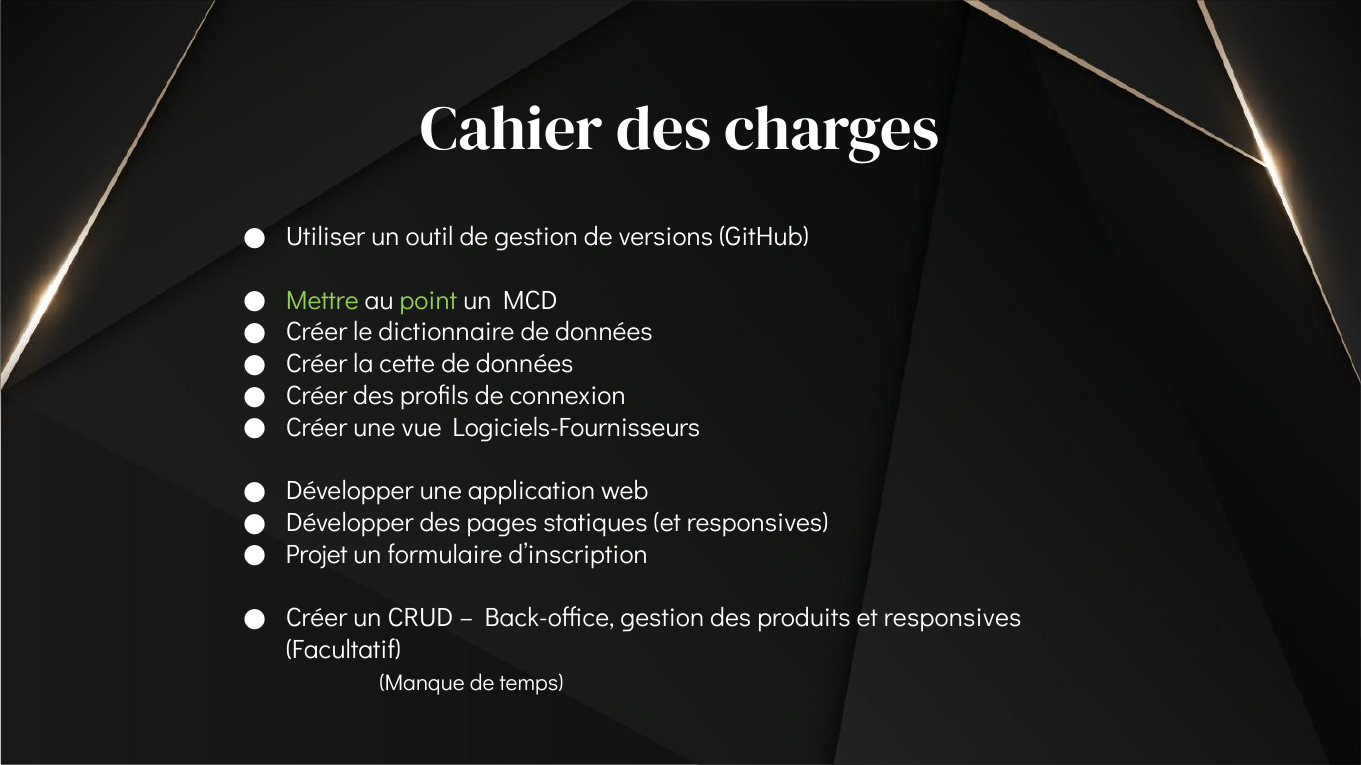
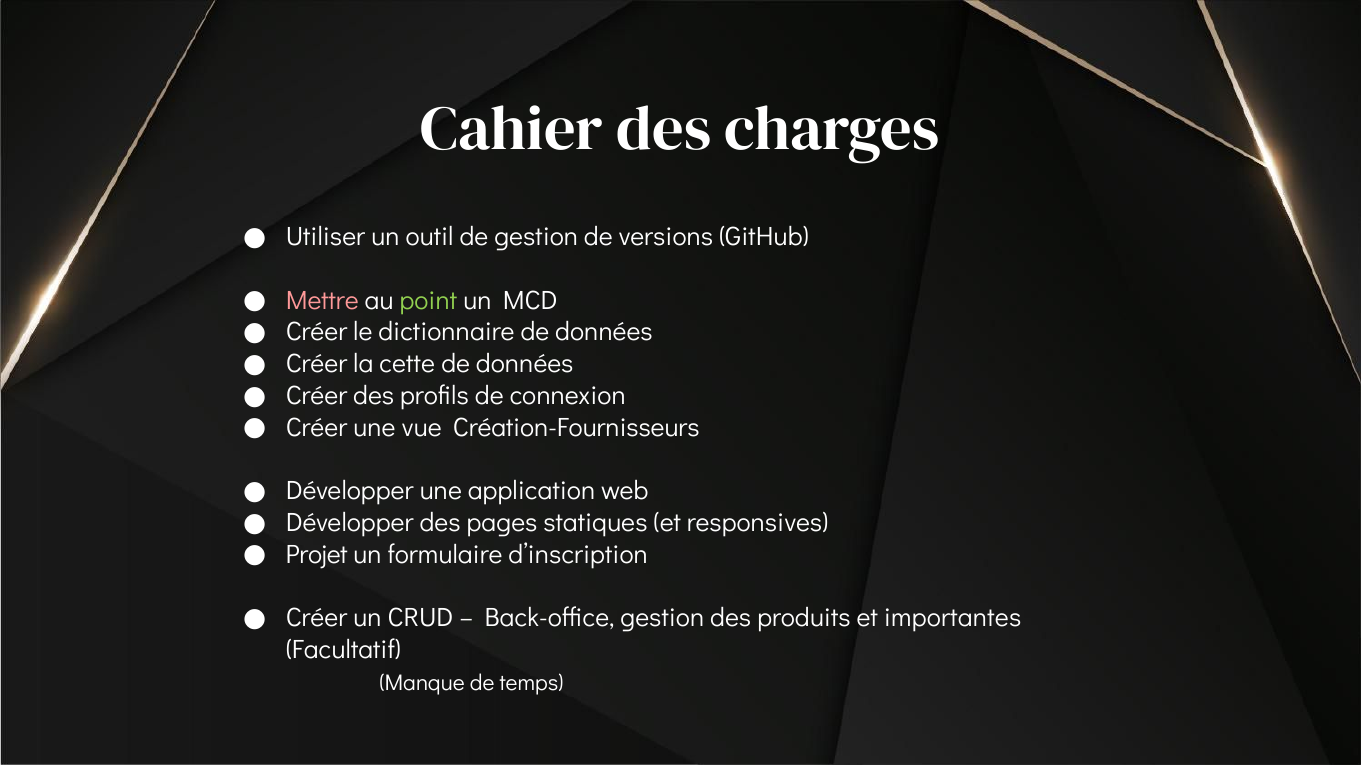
Mettre colour: light green -> pink (322, 301)
Logiciels-Fournisseurs: Logiciels-Fournisseurs -> Création-Fournisseurs (576, 428)
produits et responsives: responsives -> importantes (953, 618)
